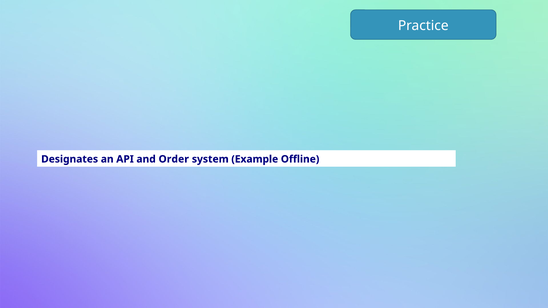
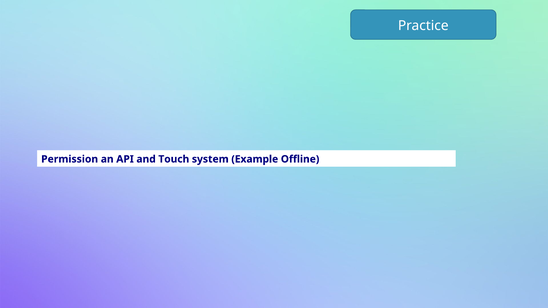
Designates: Designates -> Permission (70, 159)
Order: Order -> Touch (174, 159)
